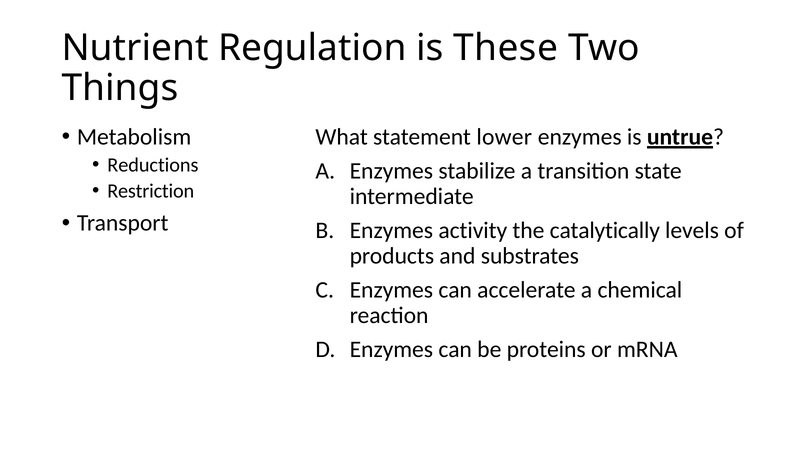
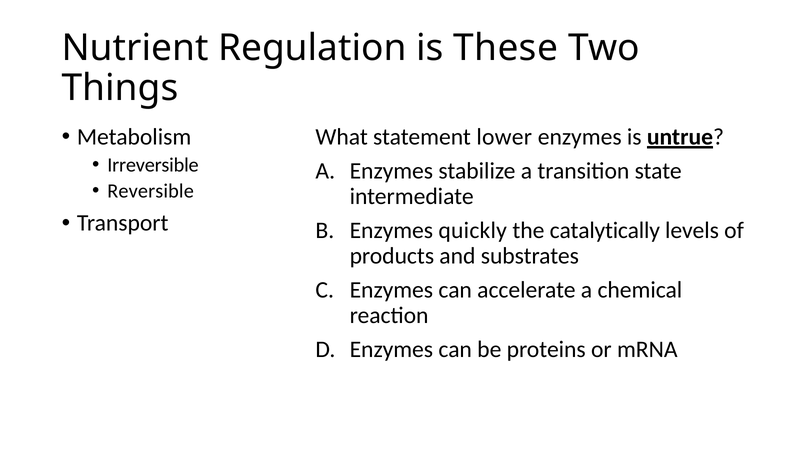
Reductions: Reductions -> Irreversible (153, 165)
Restriction: Restriction -> Reversible (151, 191)
activity: activity -> quickly (473, 230)
